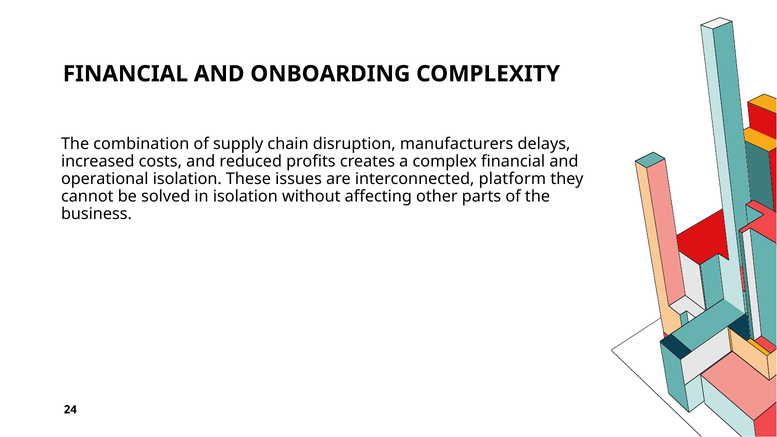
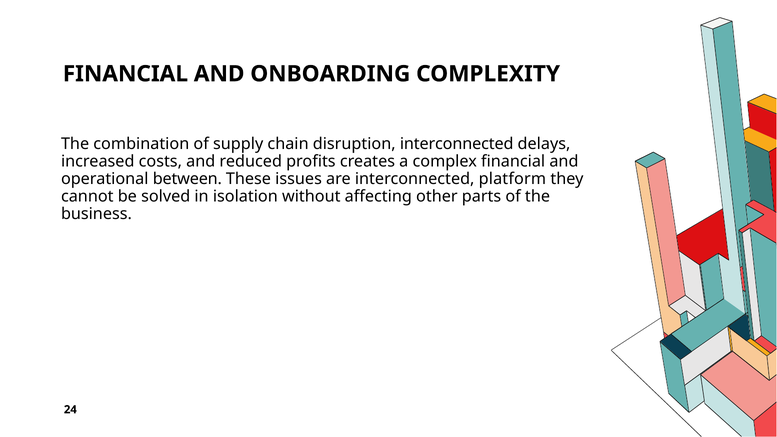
disruption manufacturers: manufacturers -> interconnected (457, 144)
operational isolation: isolation -> between (187, 179)
